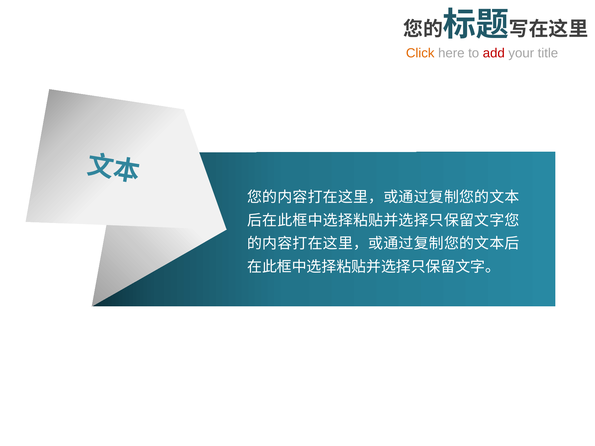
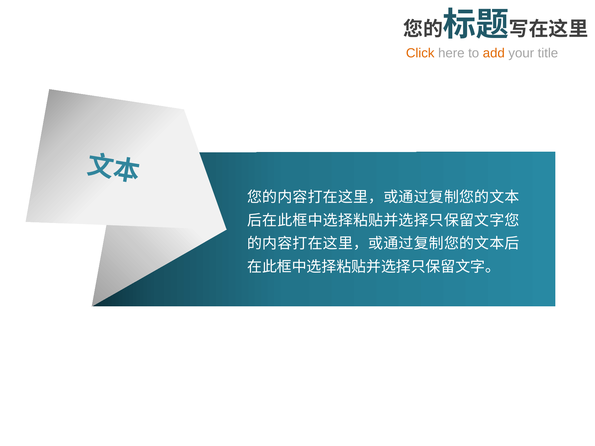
add colour: red -> orange (494, 53)
